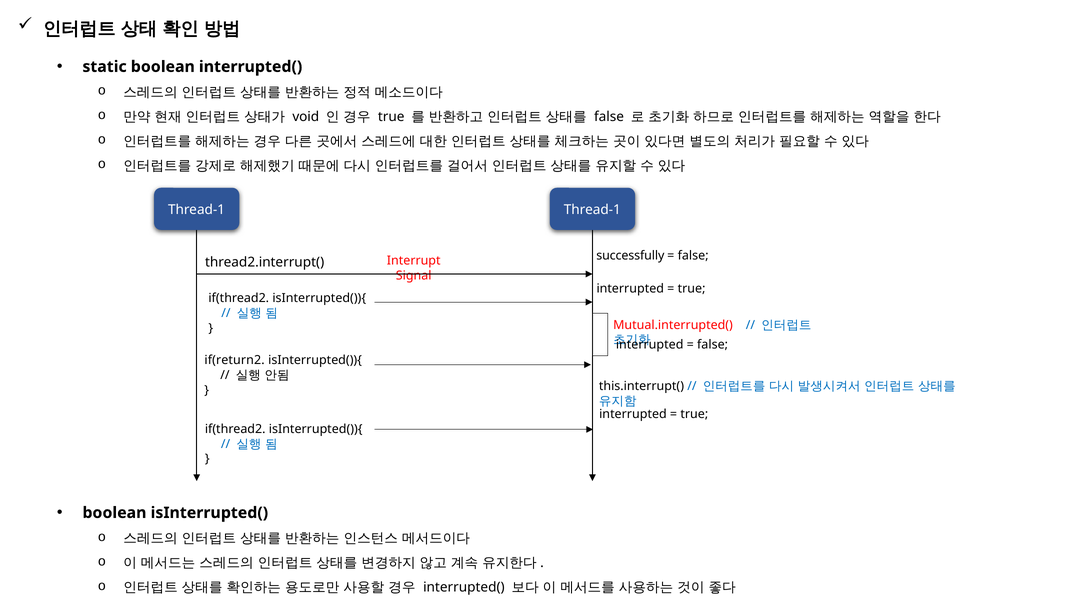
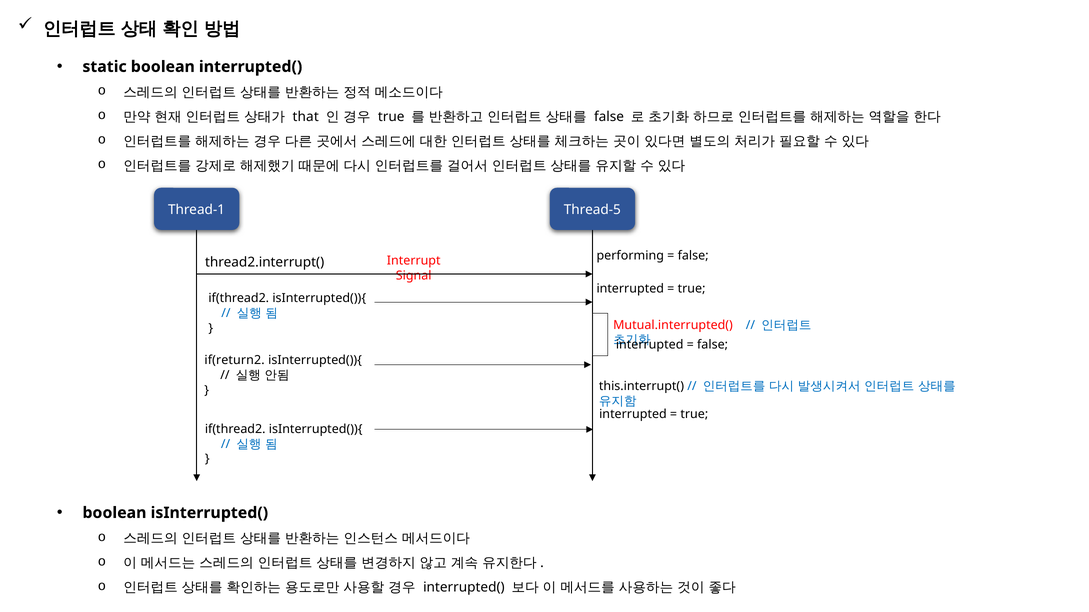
void: void -> that (306, 117)
Thread-1 Thread-1: Thread-1 -> Thread-5 (592, 210)
successfully: successfully -> performing (630, 256)
